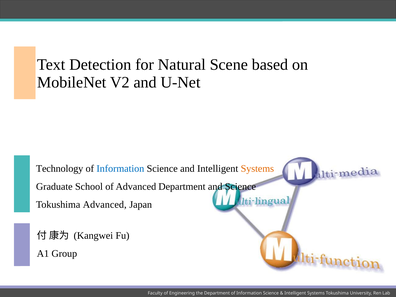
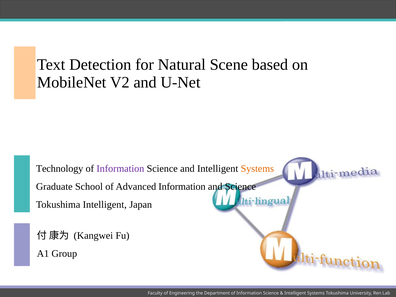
Information colour: blue -> purple (120, 169)
Advanced Department: Department -> Information (182, 187)
Tokushima Advanced: Advanced -> Intelligent (105, 205)
